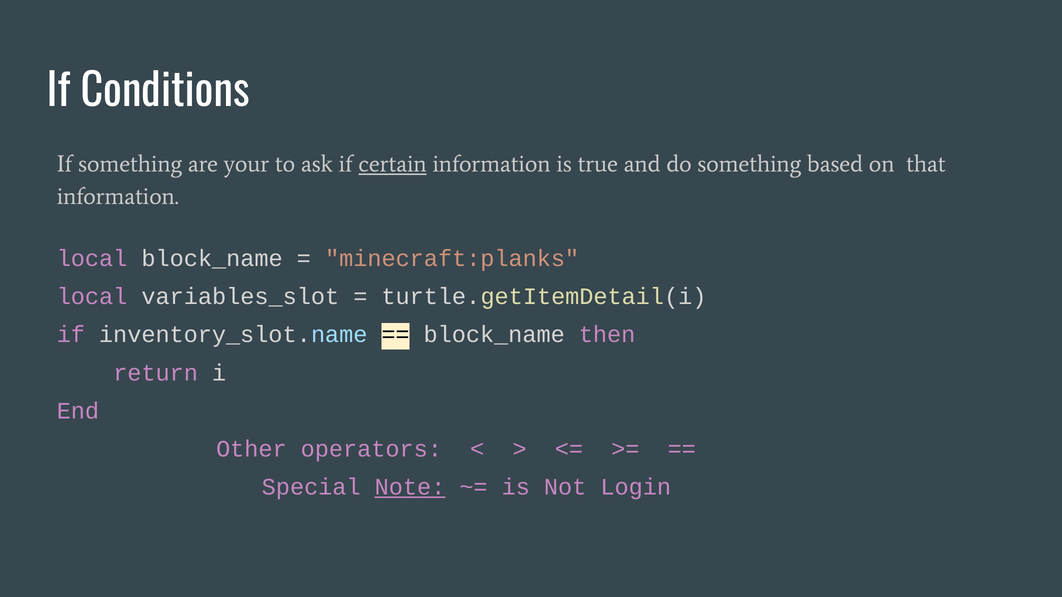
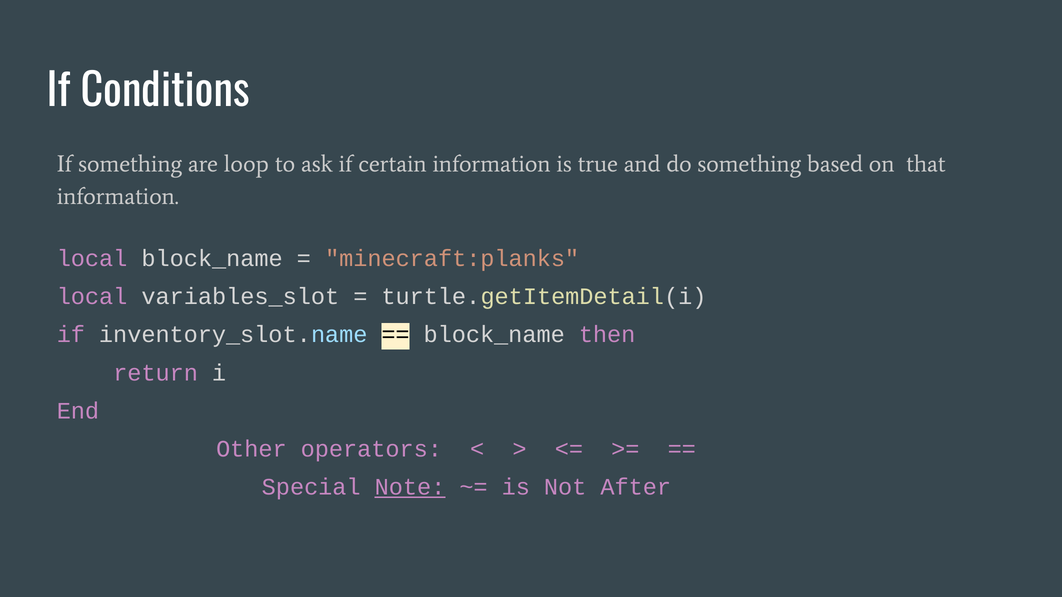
your: your -> loop (246, 164)
certain underline: present -> none (393, 164)
Login: Login -> After (636, 488)
